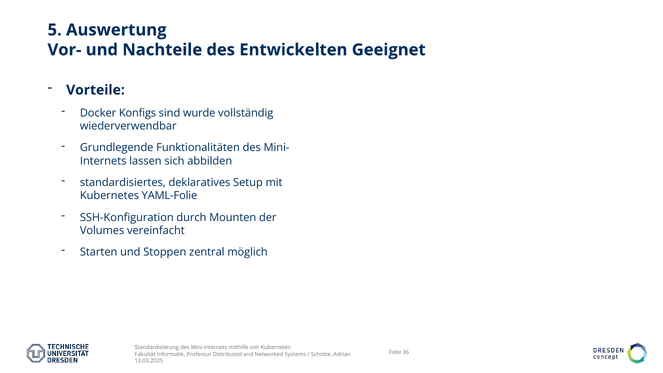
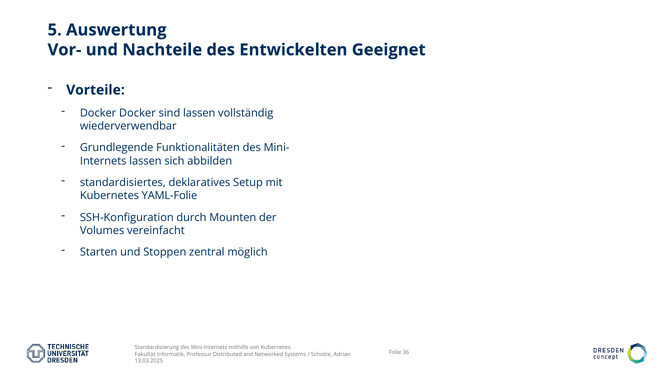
Docker Konfigs: Konfigs -> Docker (137, 113)
sind wurde: wurde -> lassen (199, 113)
